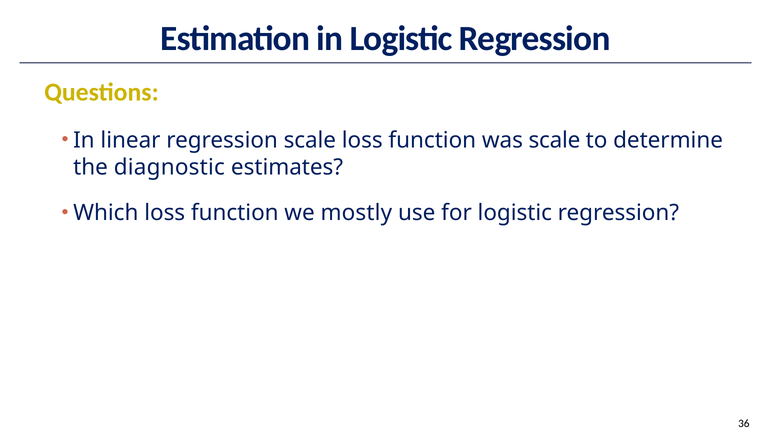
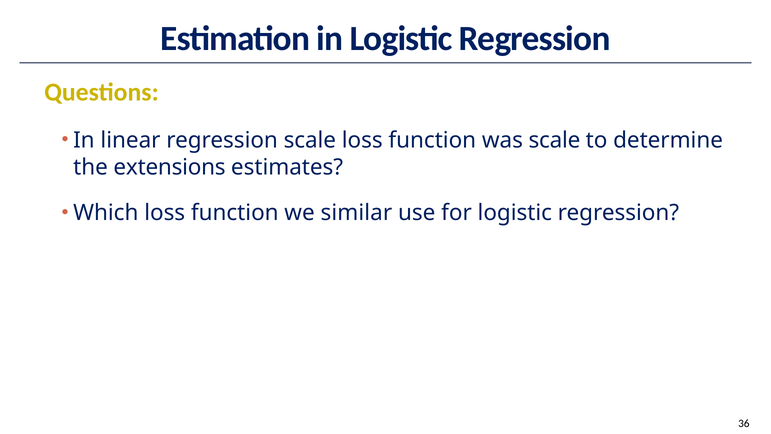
diagnostic: diagnostic -> extensions (170, 167)
mostly: mostly -> similar (356, 213)
